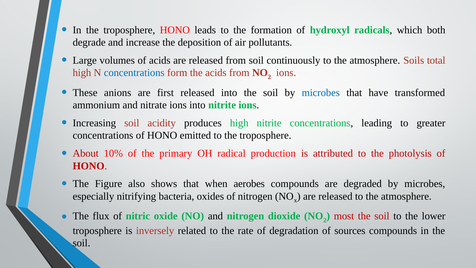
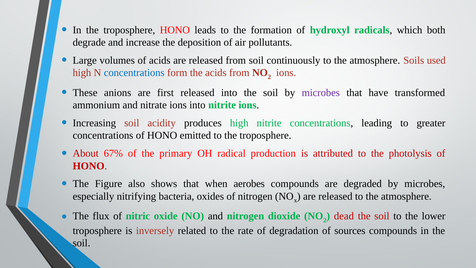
total: total -> used (436, 60)
microbes colour: blue -> purple (321, 93)
10%: 10% -> 67% (113, 153)
most: most -> dead (344, 216)
